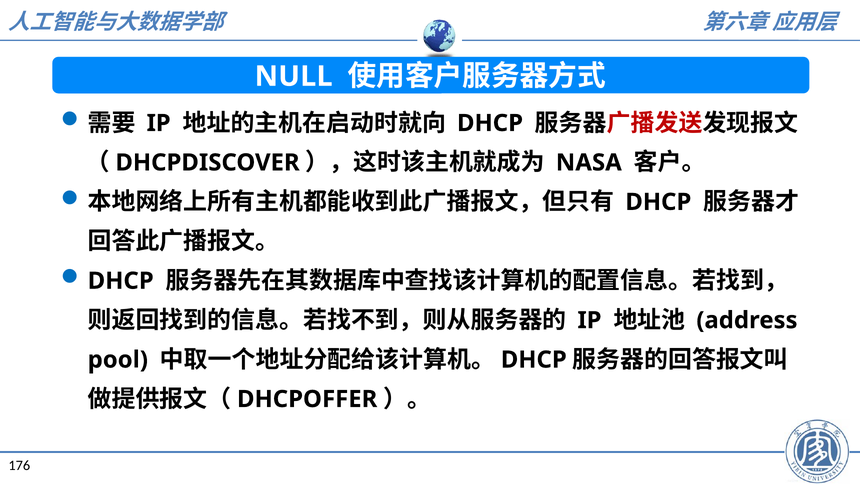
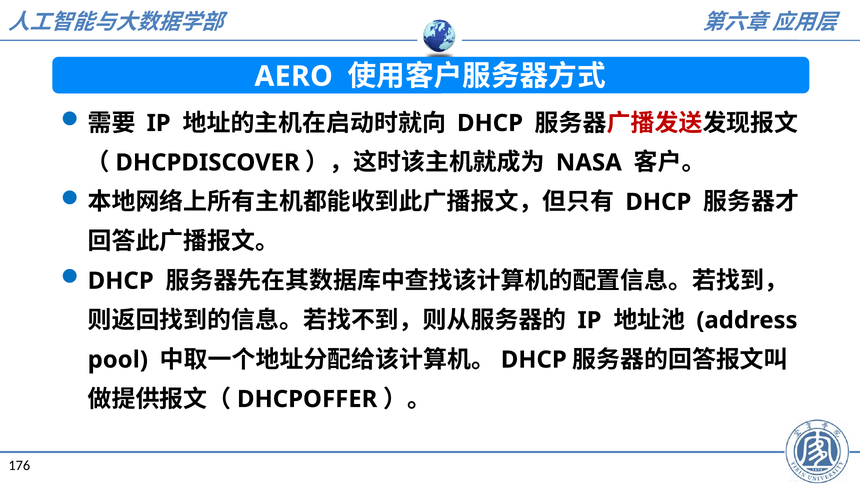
NULL: NULL -> AERO (294, 76)
